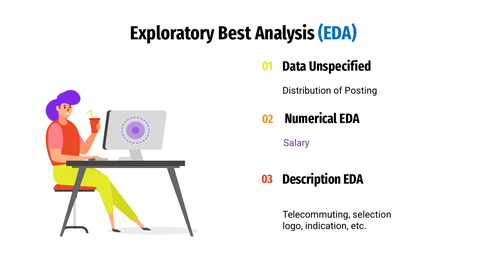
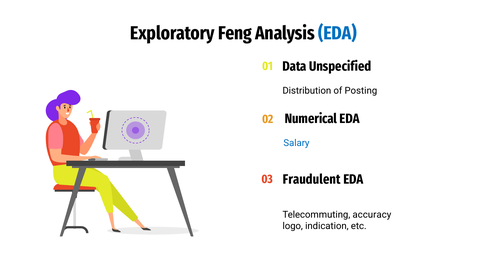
Best: Best -> Feng (235, 33)
Salary colour: purple -> blue (296, 143)
Description: Description -> Fraudulent (312, 179)
selection: selection -> accuracy (372, 215)
